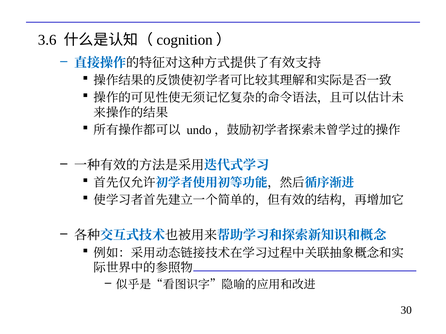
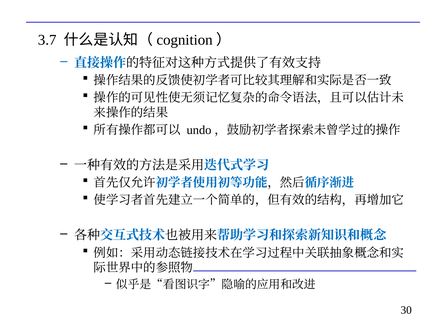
3.6: 3.6 -> 3.7 (47, 40)
